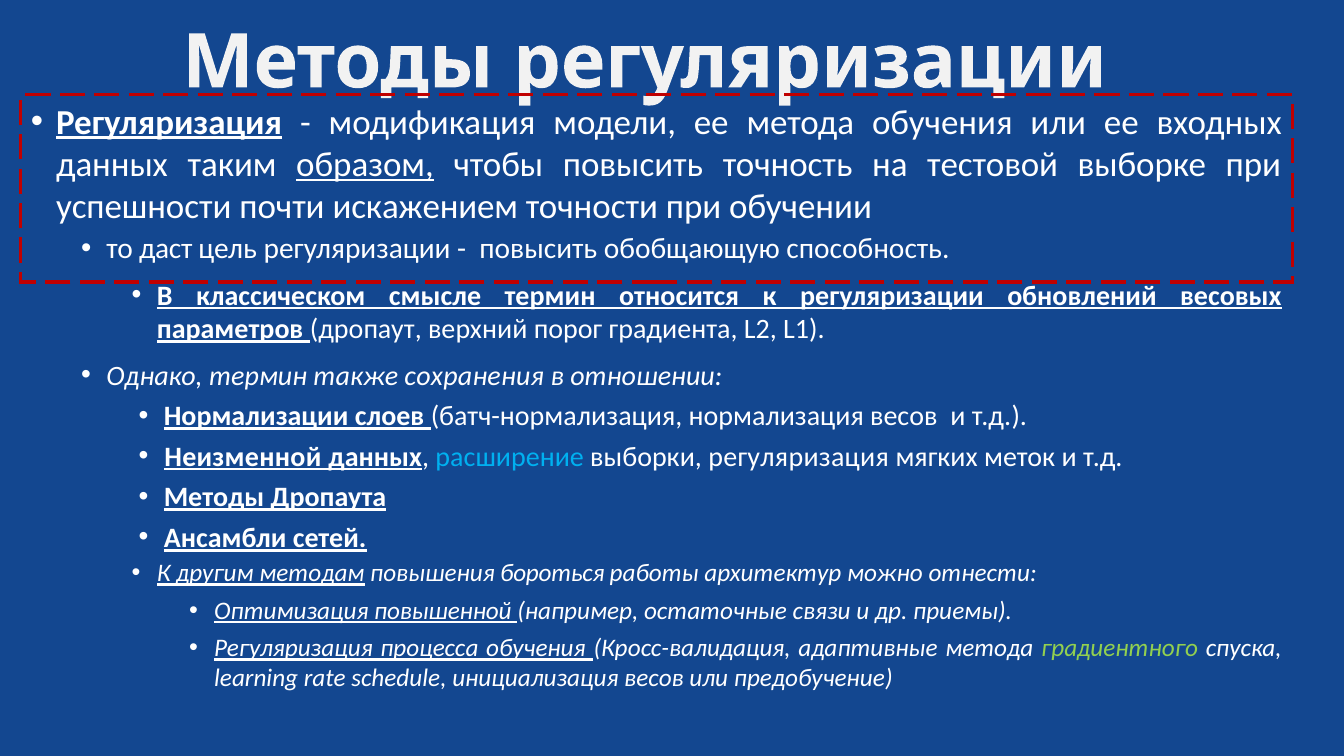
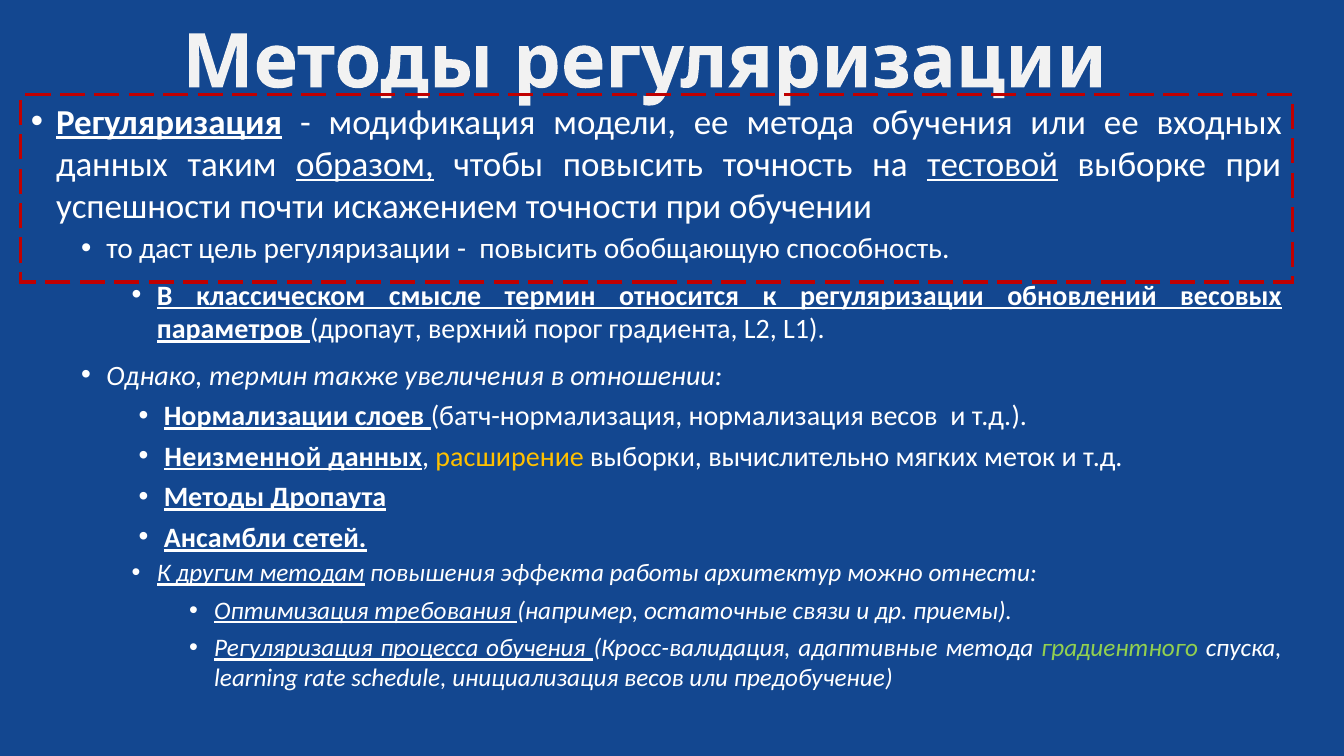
тестовой underline: none -> present (993, 165)
сохранения: сохранения -> увеличения (474, 376)
расширение colour: light blue -> yellow (510, 457)
выборки регуляризация: регуляризация -> вычислительно (799, 457)
бороться: бороться -> эффекта (552, 574)
повышенной: повышенной -> требования (443, 611)
